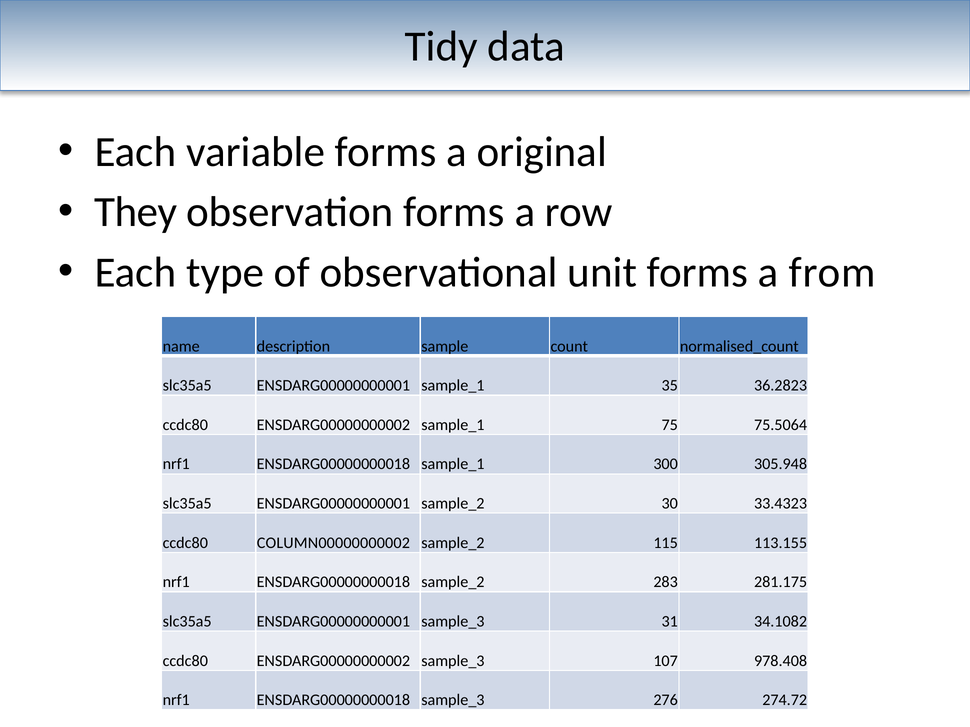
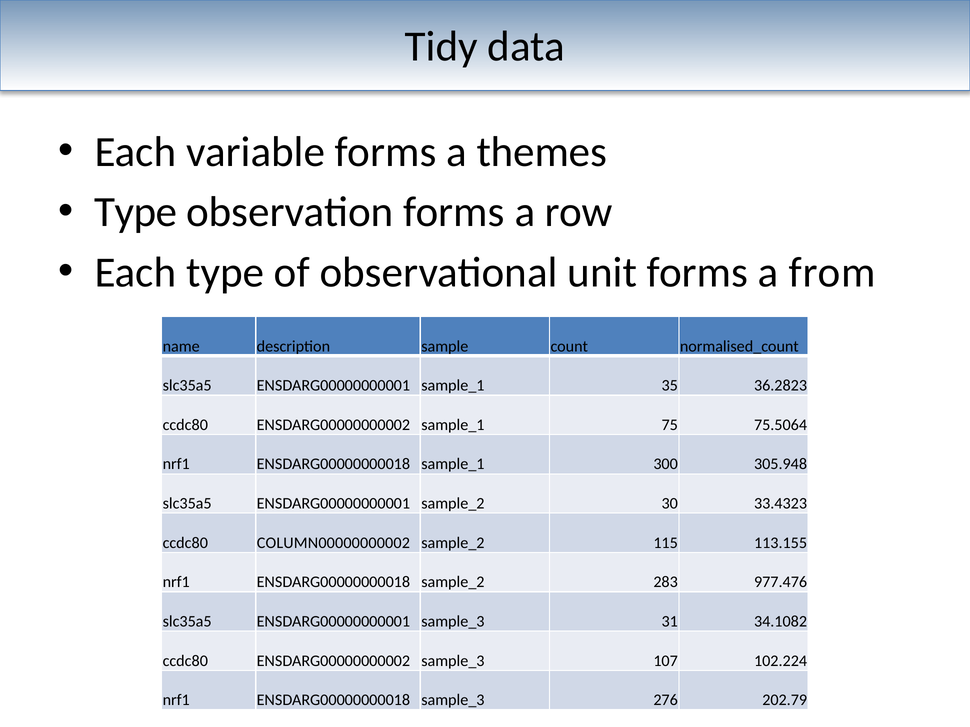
original: original -> themes (542, 152)
They: They -> Type (136, 212)
281.175: 281.175 -> 977.476 (781, 582)
978.408: 978.408 -> 102.224 (781, 661)
274.72: 274.72 -> 202.79 (785, 700)
